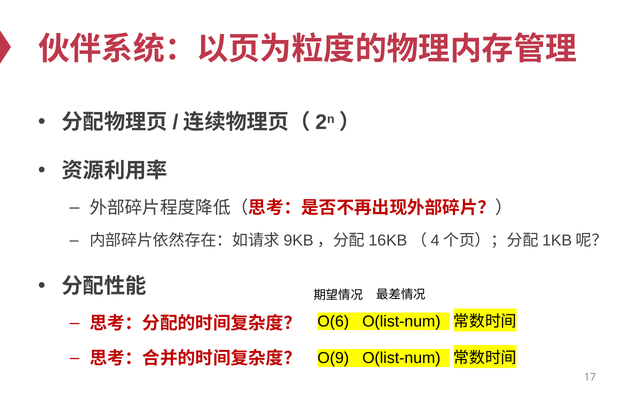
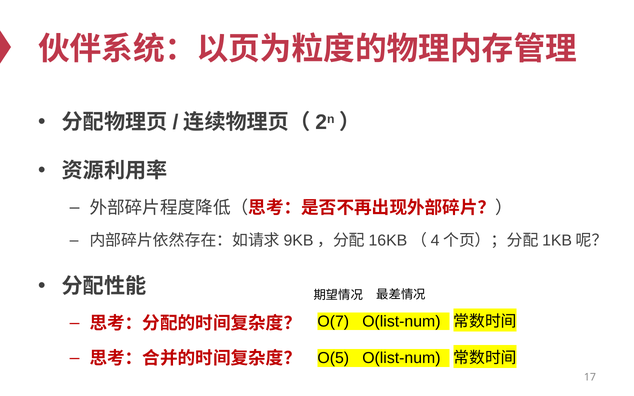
O(6: O(6 -> O(7 (333, 322)
O(9: O(9 -> O(5 (333, 358)
